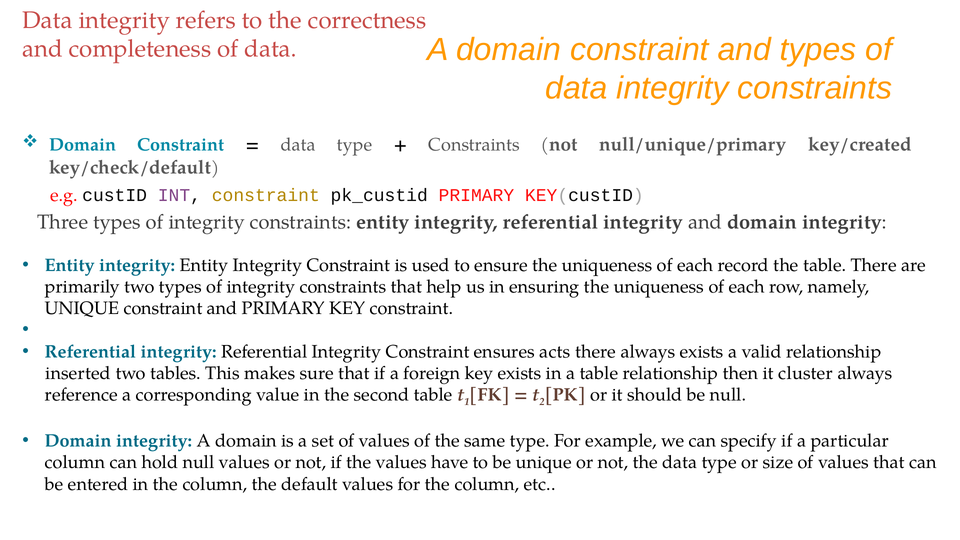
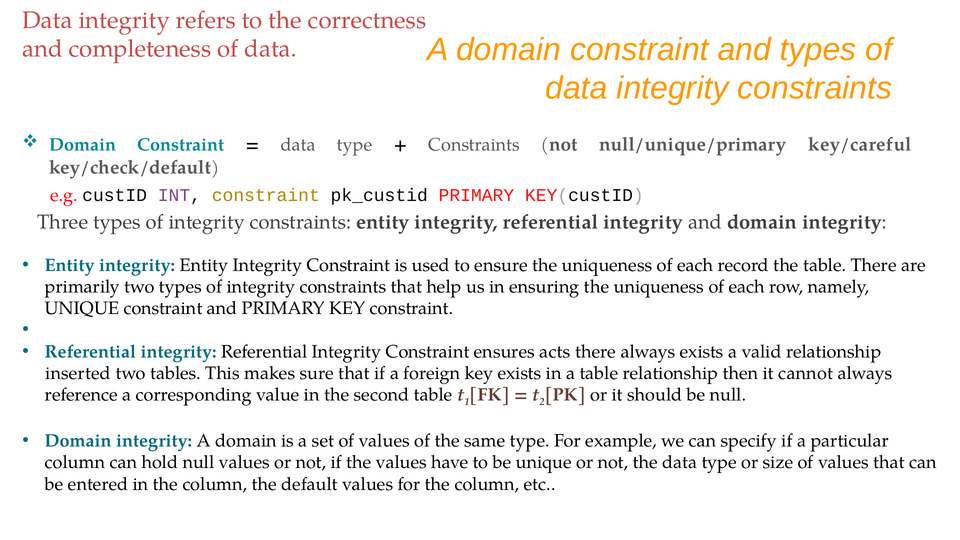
key/created: key/created -> key/careful (860, 145)
cluster: cluster -> cannot (806, 373)
